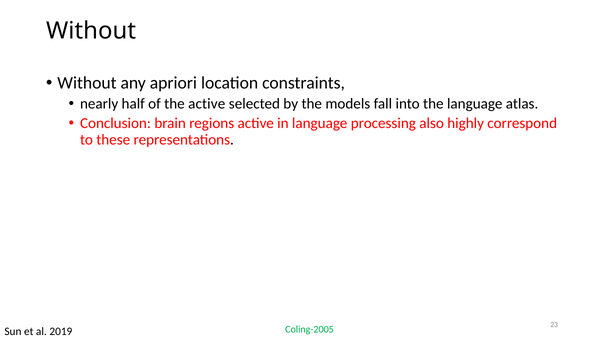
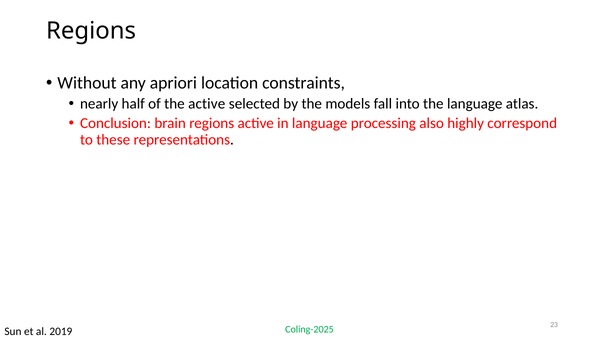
Without: Without -> Regions (91, 31)
Coling-2005: Coling-2005 -> Coling-2025 (310, 329)
